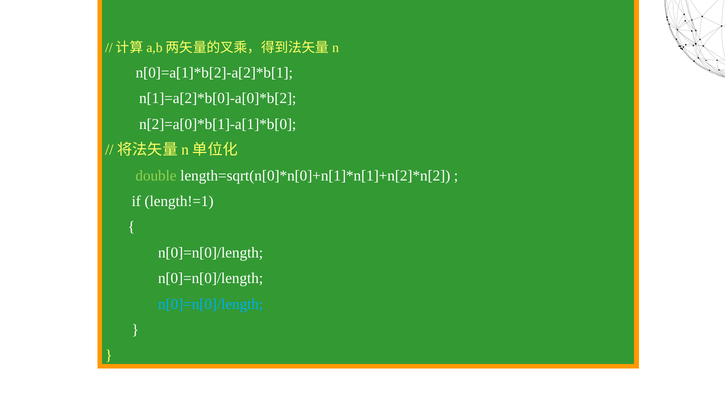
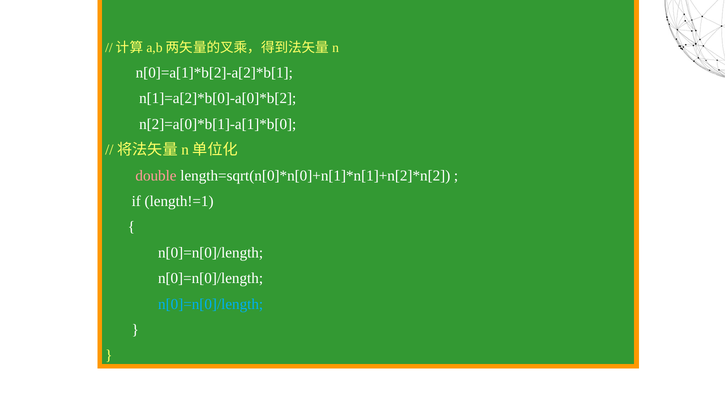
double colour: light green -> pink (156, 175)
